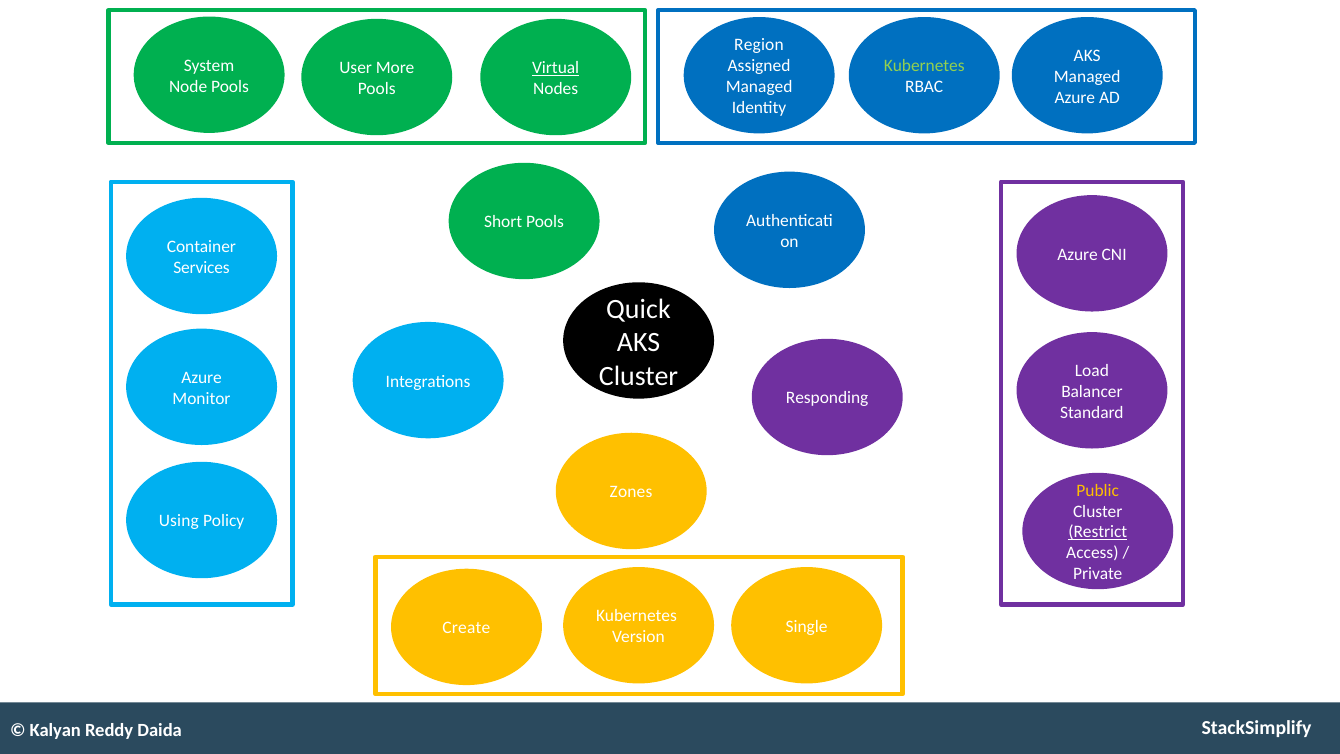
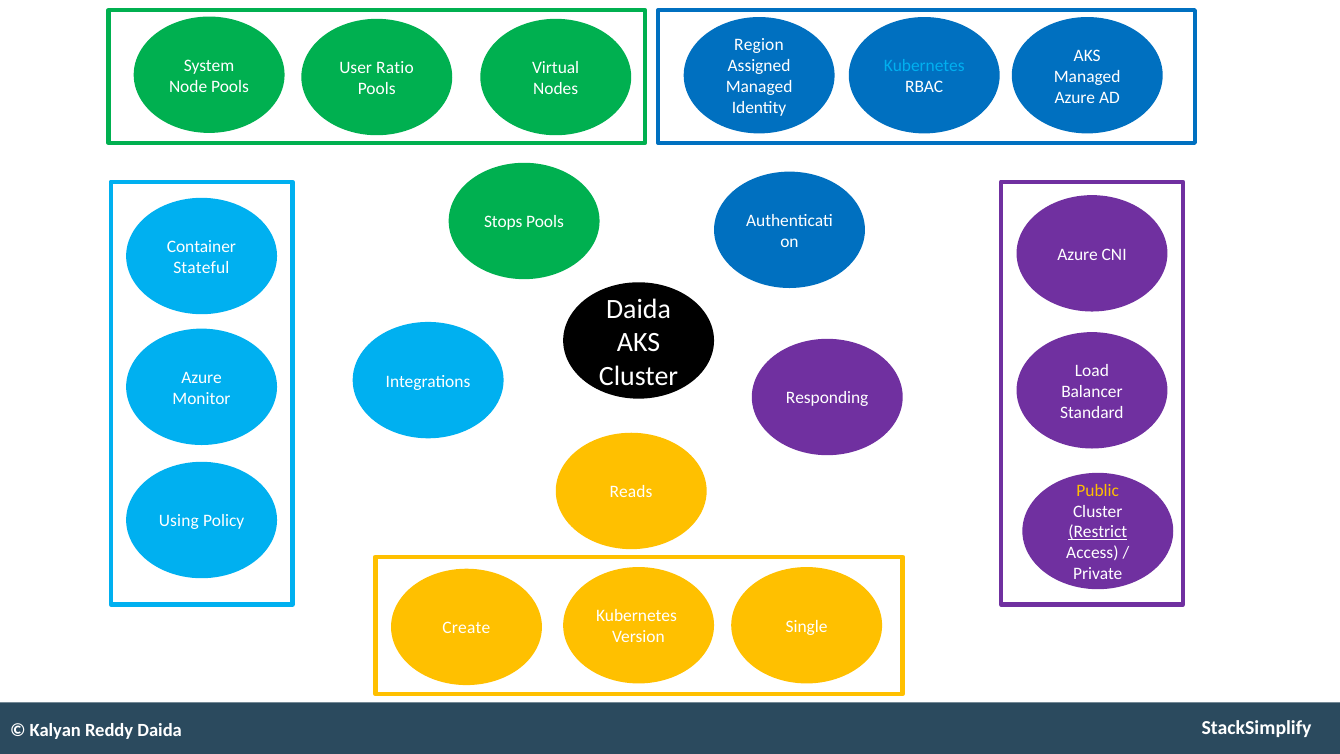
Kubernetes colour: light green -> light blue (924, 66)
More: More -> Ratio (395, 68)
Virtual underline: present -> none (556, 68)
Short: Short -> Stops (503, 222)
Services: Services -> Stateful (201, 268)
Quick: Quick -> Daida (639, 309)
Zones: Zones -> Reads (631, 492)
